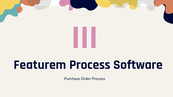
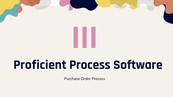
Featurem: Featurem -> Proficient (40, 65)
